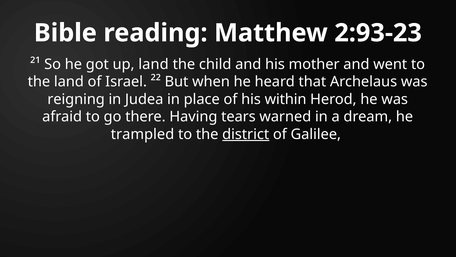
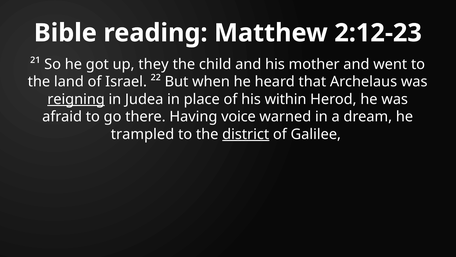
2:93-23: 2:93-23 -> 2:12-23 (378, 33)
up land: land -> they (154, 64)
reigning underline: none -> present (76, 99)
tears: tears -> voice (238, 117)
